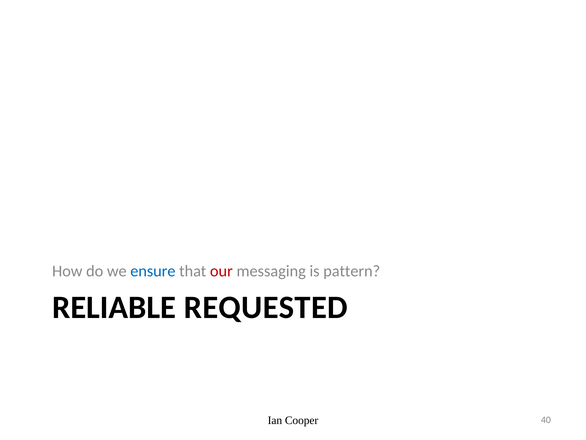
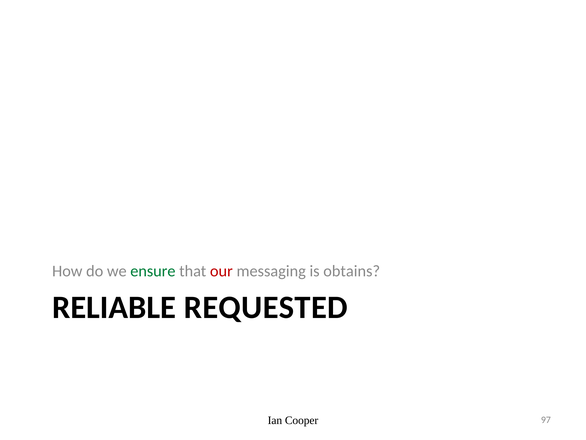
ensure colour: blue -> green (153, 271)
pattern: pattern -> obtains (352, 271)
40: 40 -> 97 (546, 420)
